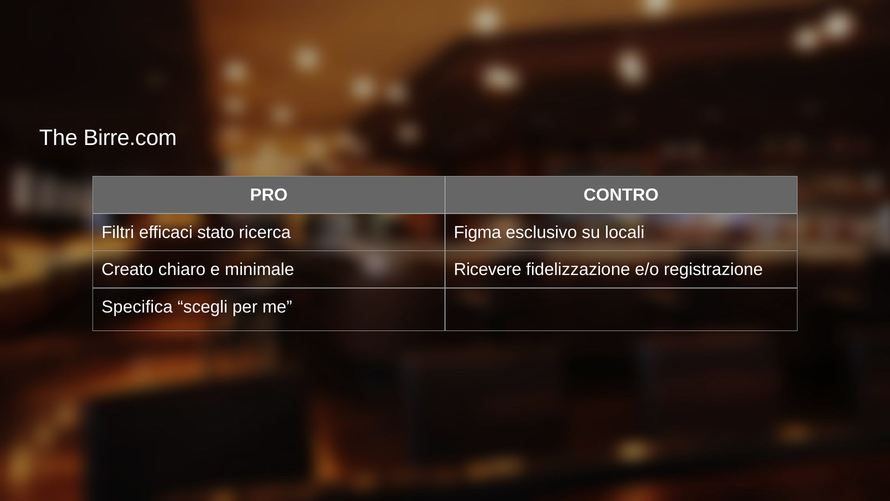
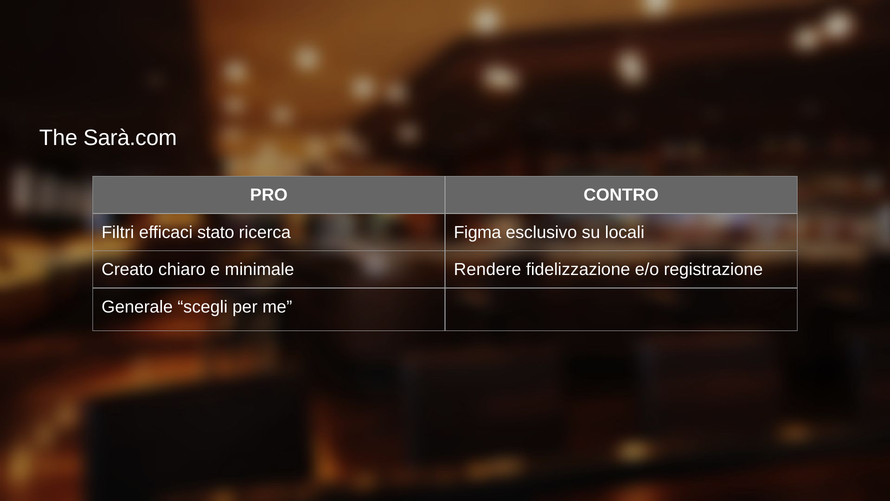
Birre.com: Birre.com -> Sarà.com (130, 138)
Ricevere: Ricevere -> Rendere (488, 269)
Specifica: Specifica -> Generale (137, 307)
